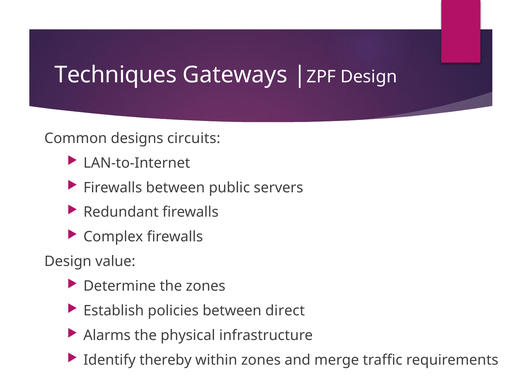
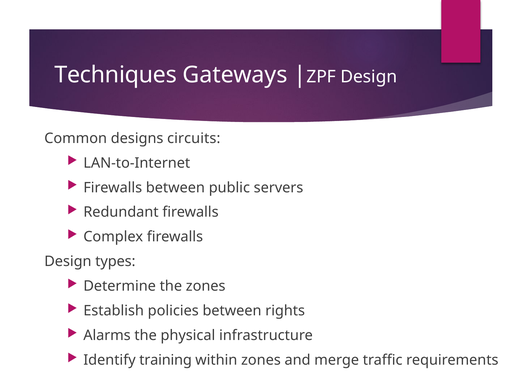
value: value -> types (115, 261)
direct: direct -> rights (285, 311)
thereby: thereby -> training (166, 360)
